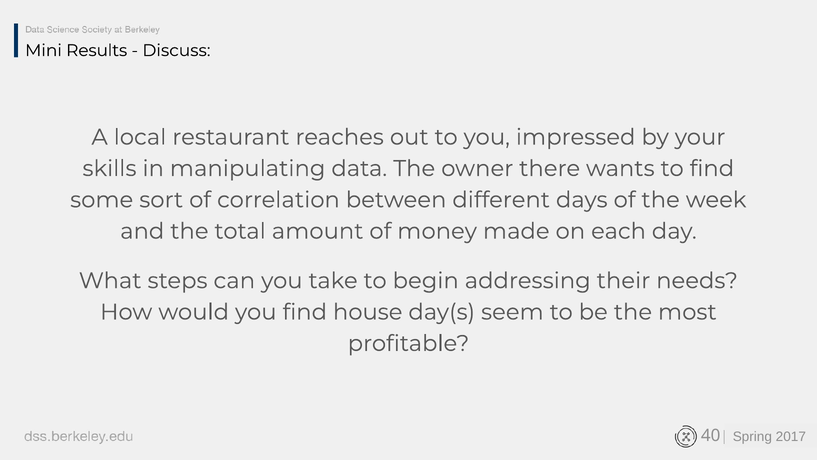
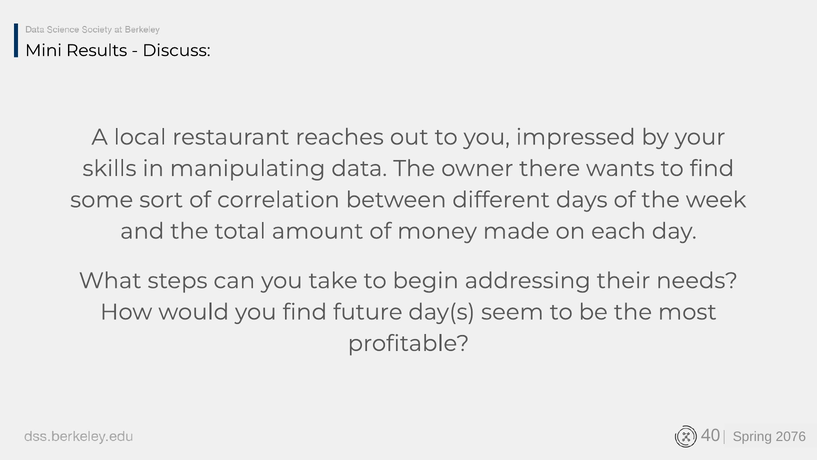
house: house -> future (368, 312)
2017: 2017 -> 2076 (791, 436)
